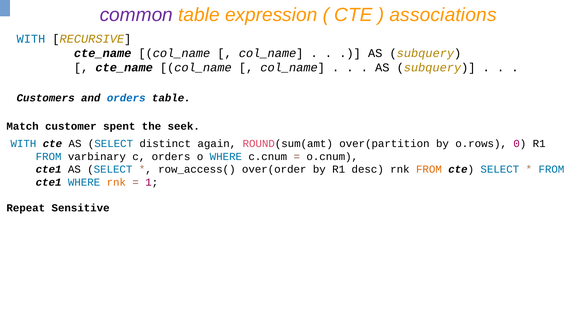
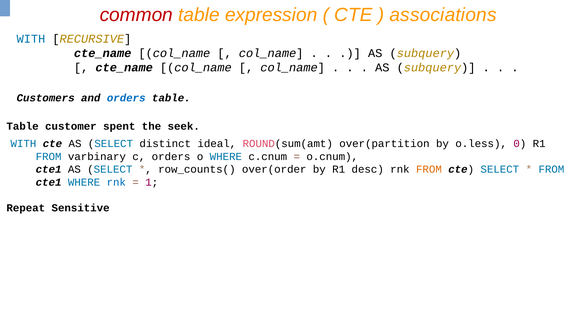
common colour: purple -> red (136, 15)
Match: Match -> Table (23, 127)
again: again -> ideal (217, 144)
o.rows: o.rows -> o.less (481, 144)
row_access(: row_access( -> row_counts( (197, 170)
rnk colour: orange -> blue (116, 182)
